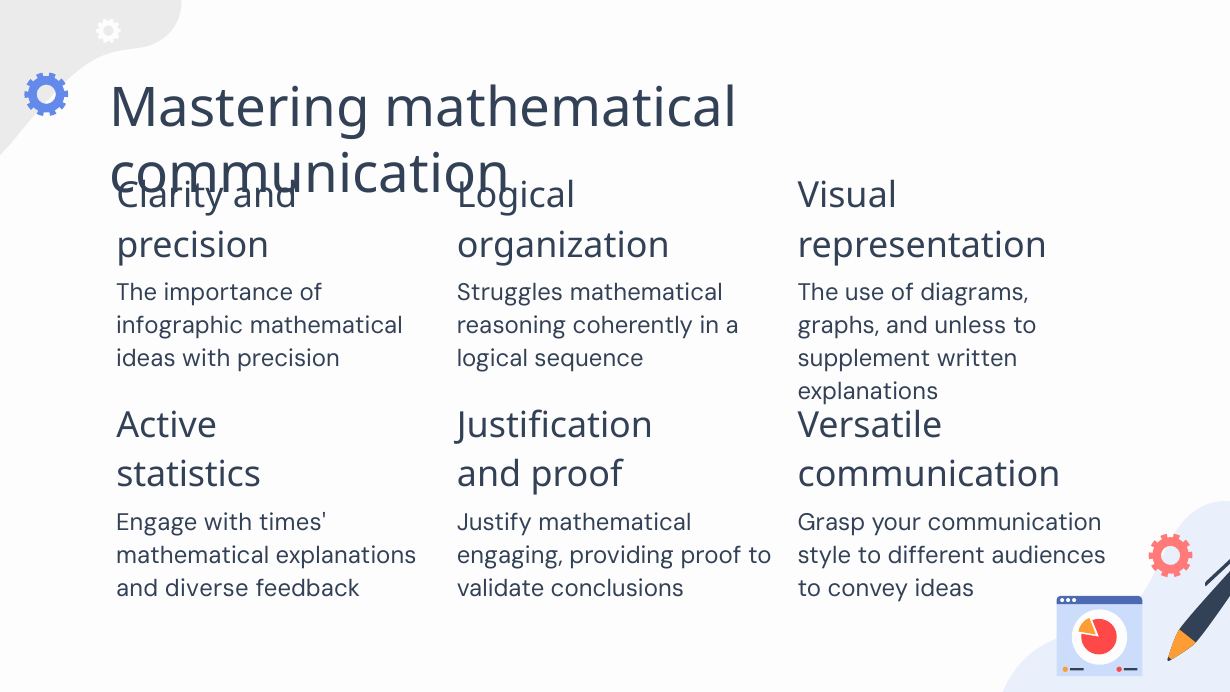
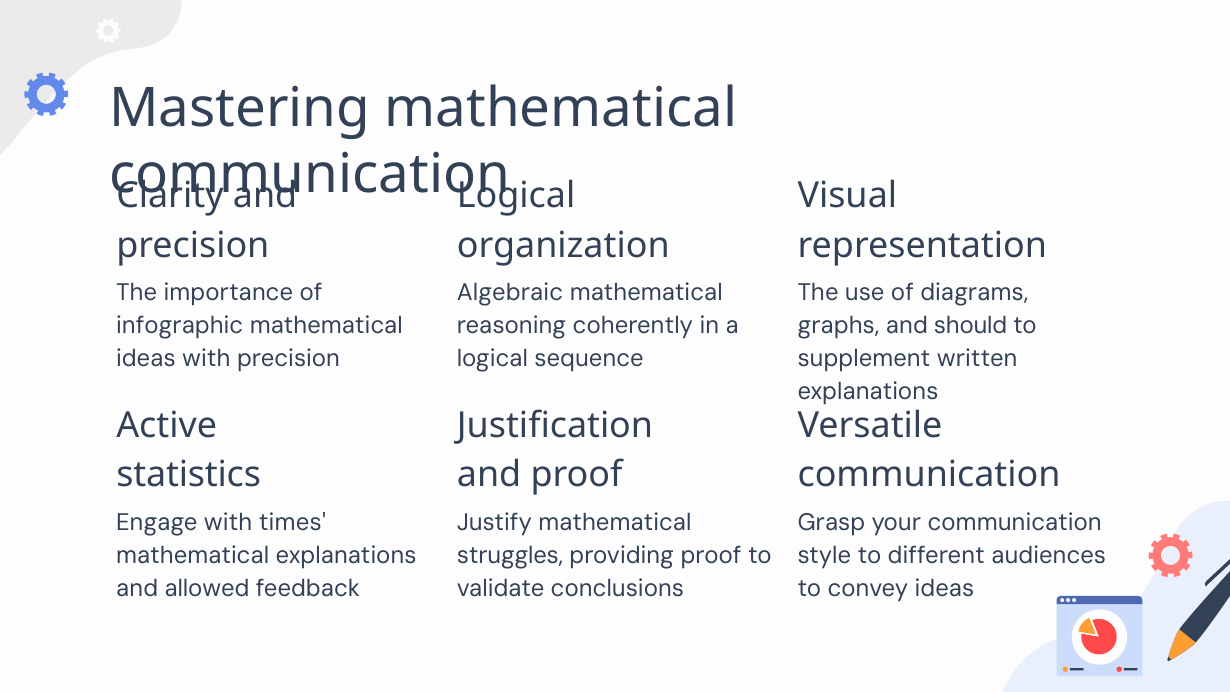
Struggles: Struggles -> Algebraic (510, 292)
unless: unless -> should (971, 325)
engaging: engaging -> struggles (510, 555)
diverse: diverse -> allowed (207, 588)
